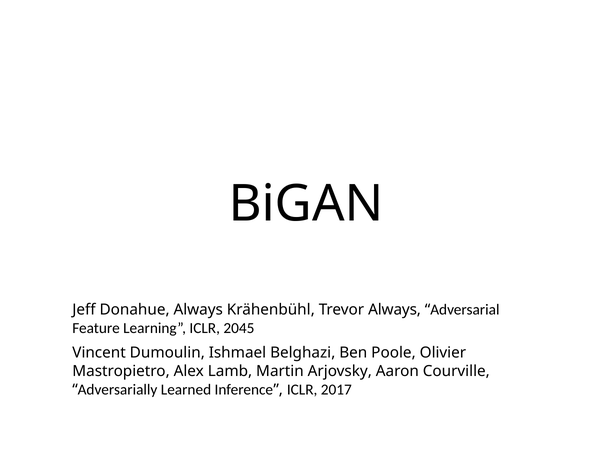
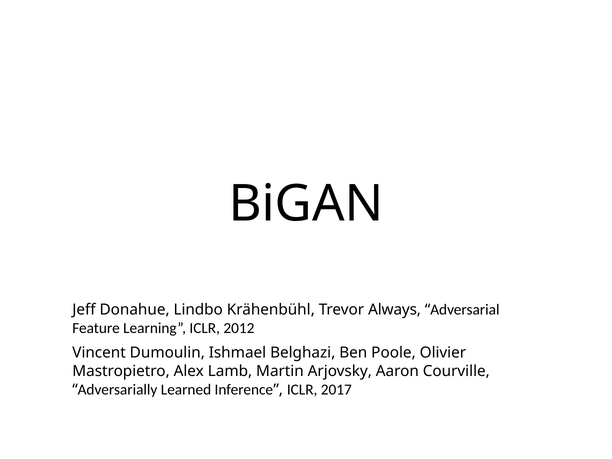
Donahue Always: Always -> Lindbo (198, 310)
2045: 2045 -> 2012 (239, 328)
